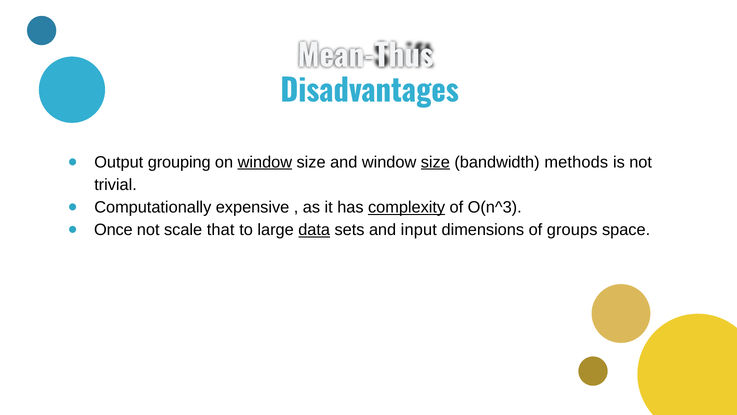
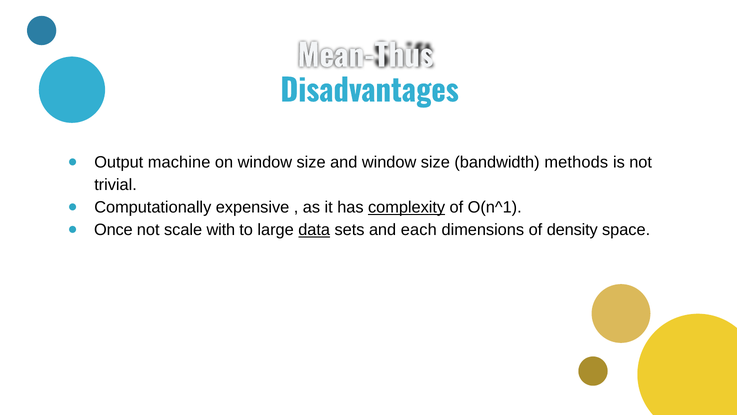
grouping: grouping -> machine (179, 162)
window underline: present -> none (265, 162)
size underline: present -> none (435, 162)
O(n^3: O(n^3 -> O(n^1 (495, 207)
that: that -> with (221, 230)
input: input -> each (419, 230)
groups: groups -> density (572, 230)
